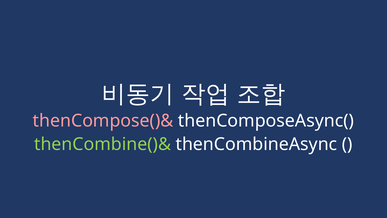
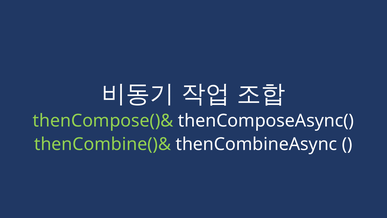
thenCompose()& colour: pink -> light green (103, 121)
